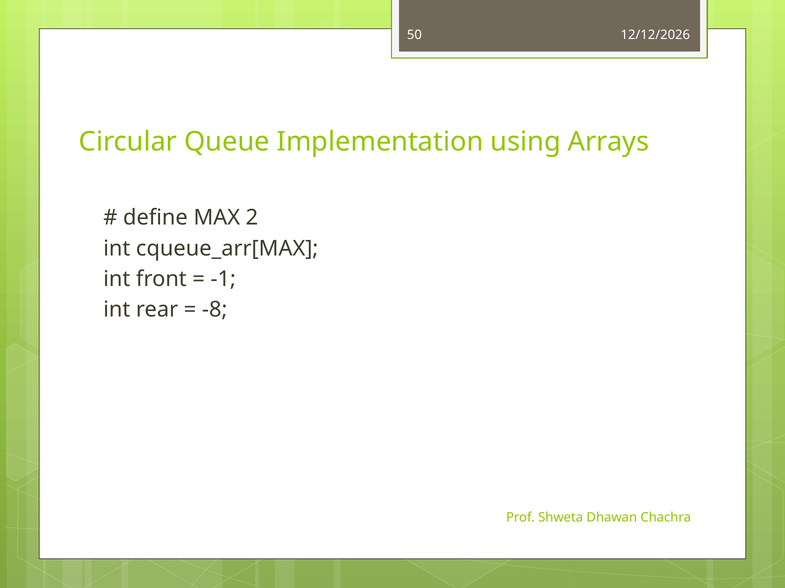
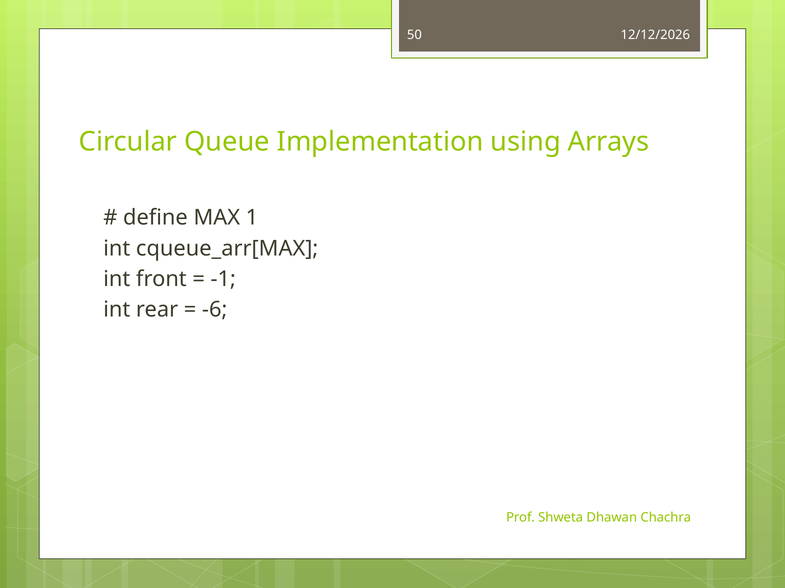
2: 2 -> 1 (252, 218)
-8: -8 -> -6 (215, 310)
